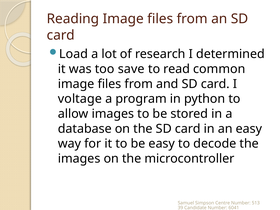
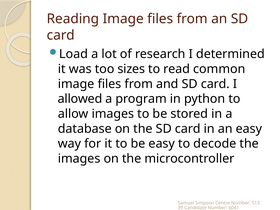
save: save -> sizes (131, 69)
voltage: voltage -> allowed (80, 99)
